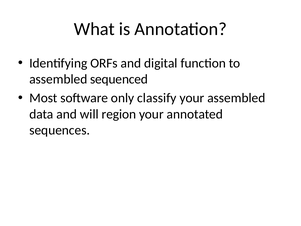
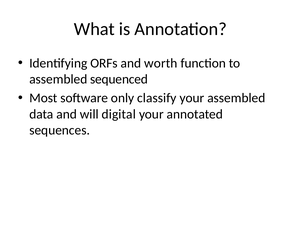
digital: digital -> worth (161, 63)
region: region -> digital (119, 114)
